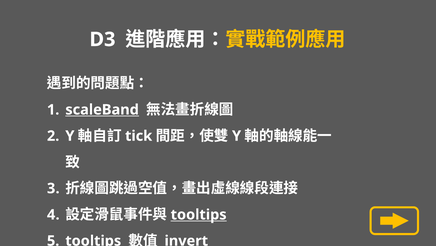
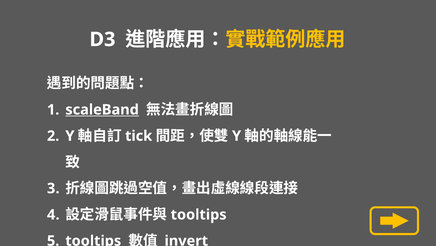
tooltips underline: present -> none (199, 214)
